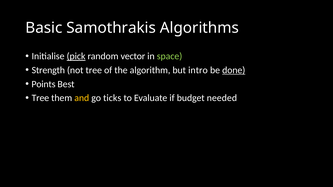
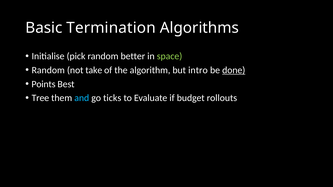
Samothrakis: Samothrakis -> Termination (111, 28)
pick underline: present -> none (76, 56)
vector: vector -> better (133, 56)
Strength: Strength -> Random (48, 70)
not tree: tree -> take (94, 70)
and colour: yellow -> light blue (82, 98)
needed: needed -> rollouts (222, 98)
